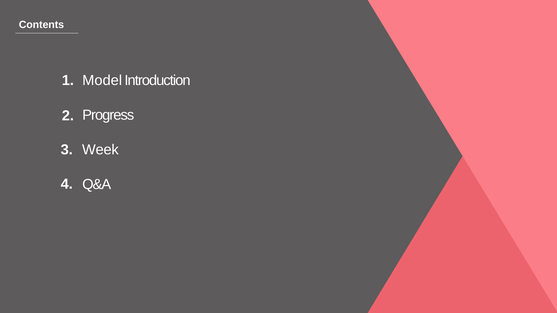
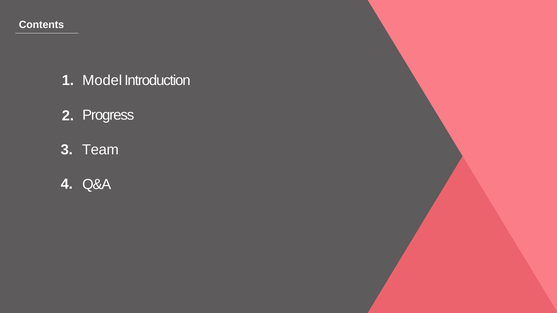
Week: Week -> Team (100, 150)
